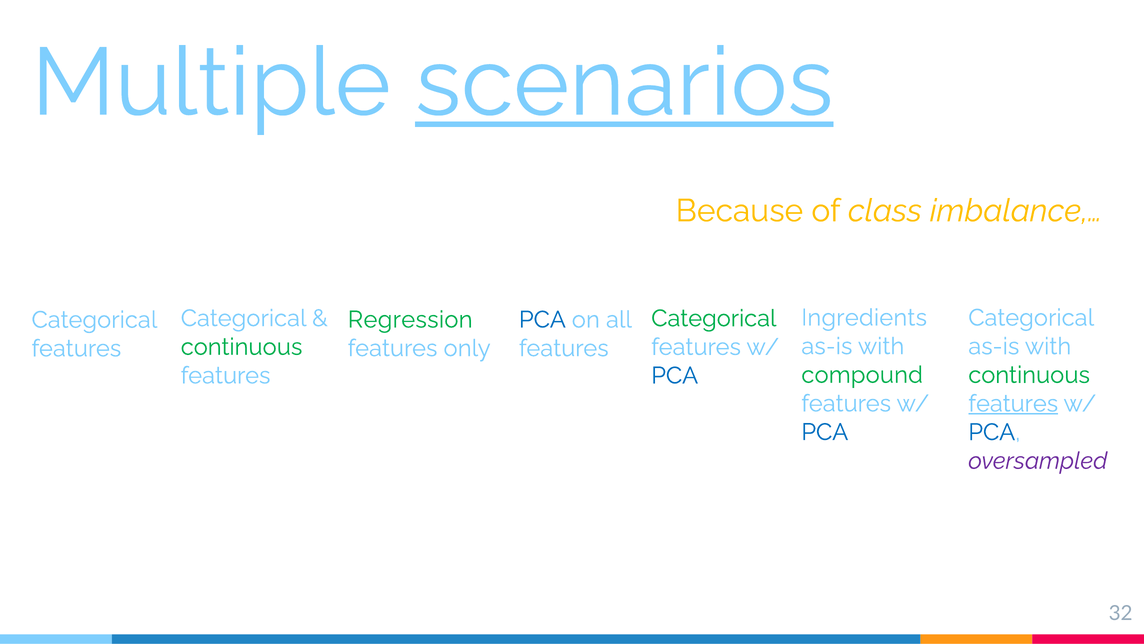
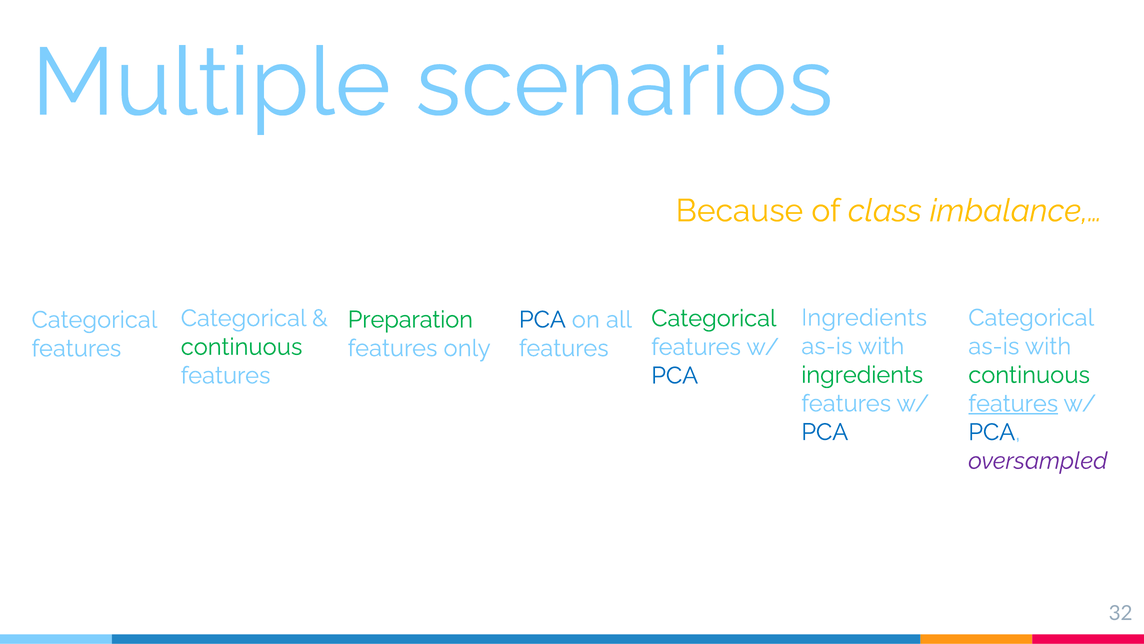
scenarios underline: present -> none (624, 83)
Regression: Regression -> Preparation (410, 319)
compound: compound -> ingredients (862, 375)
